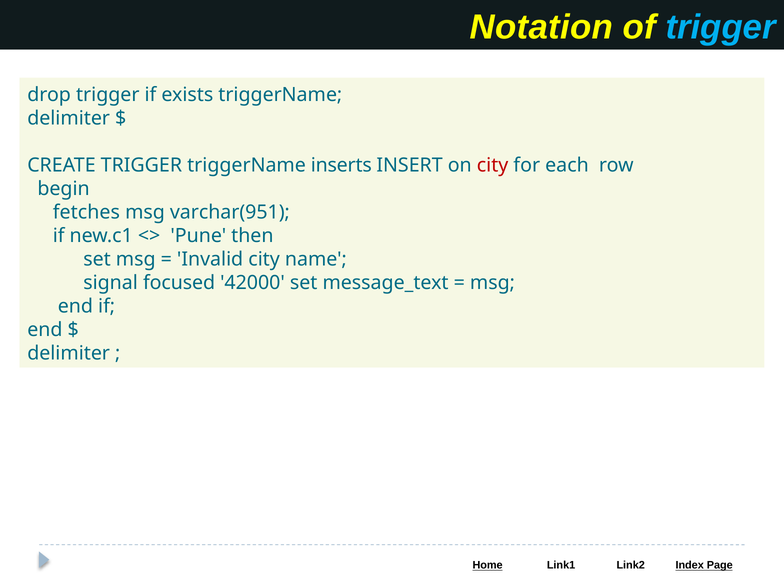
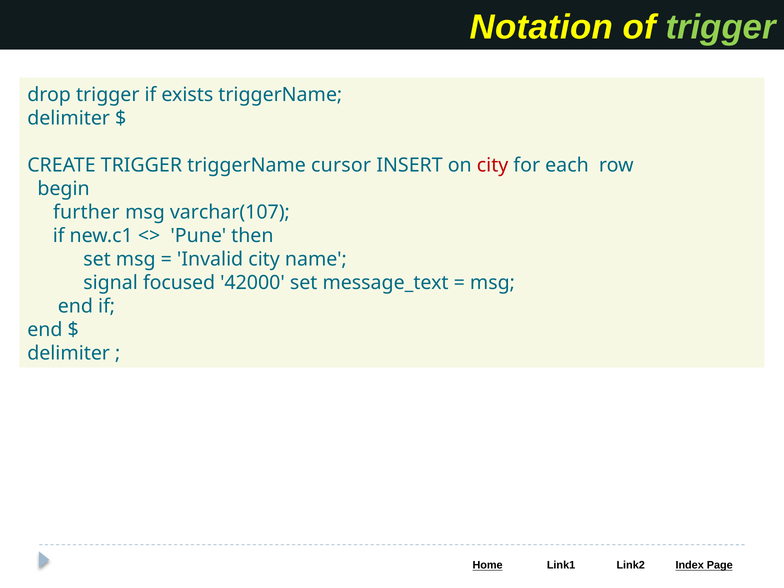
trigger colour: light blue -> light green (721, 27)
inserts: inserts -> cursor (341, 165)
fetches: fetches -> further (86, 212)
varchar(951: varchar(951 -> varchar(107 (230, 212)
